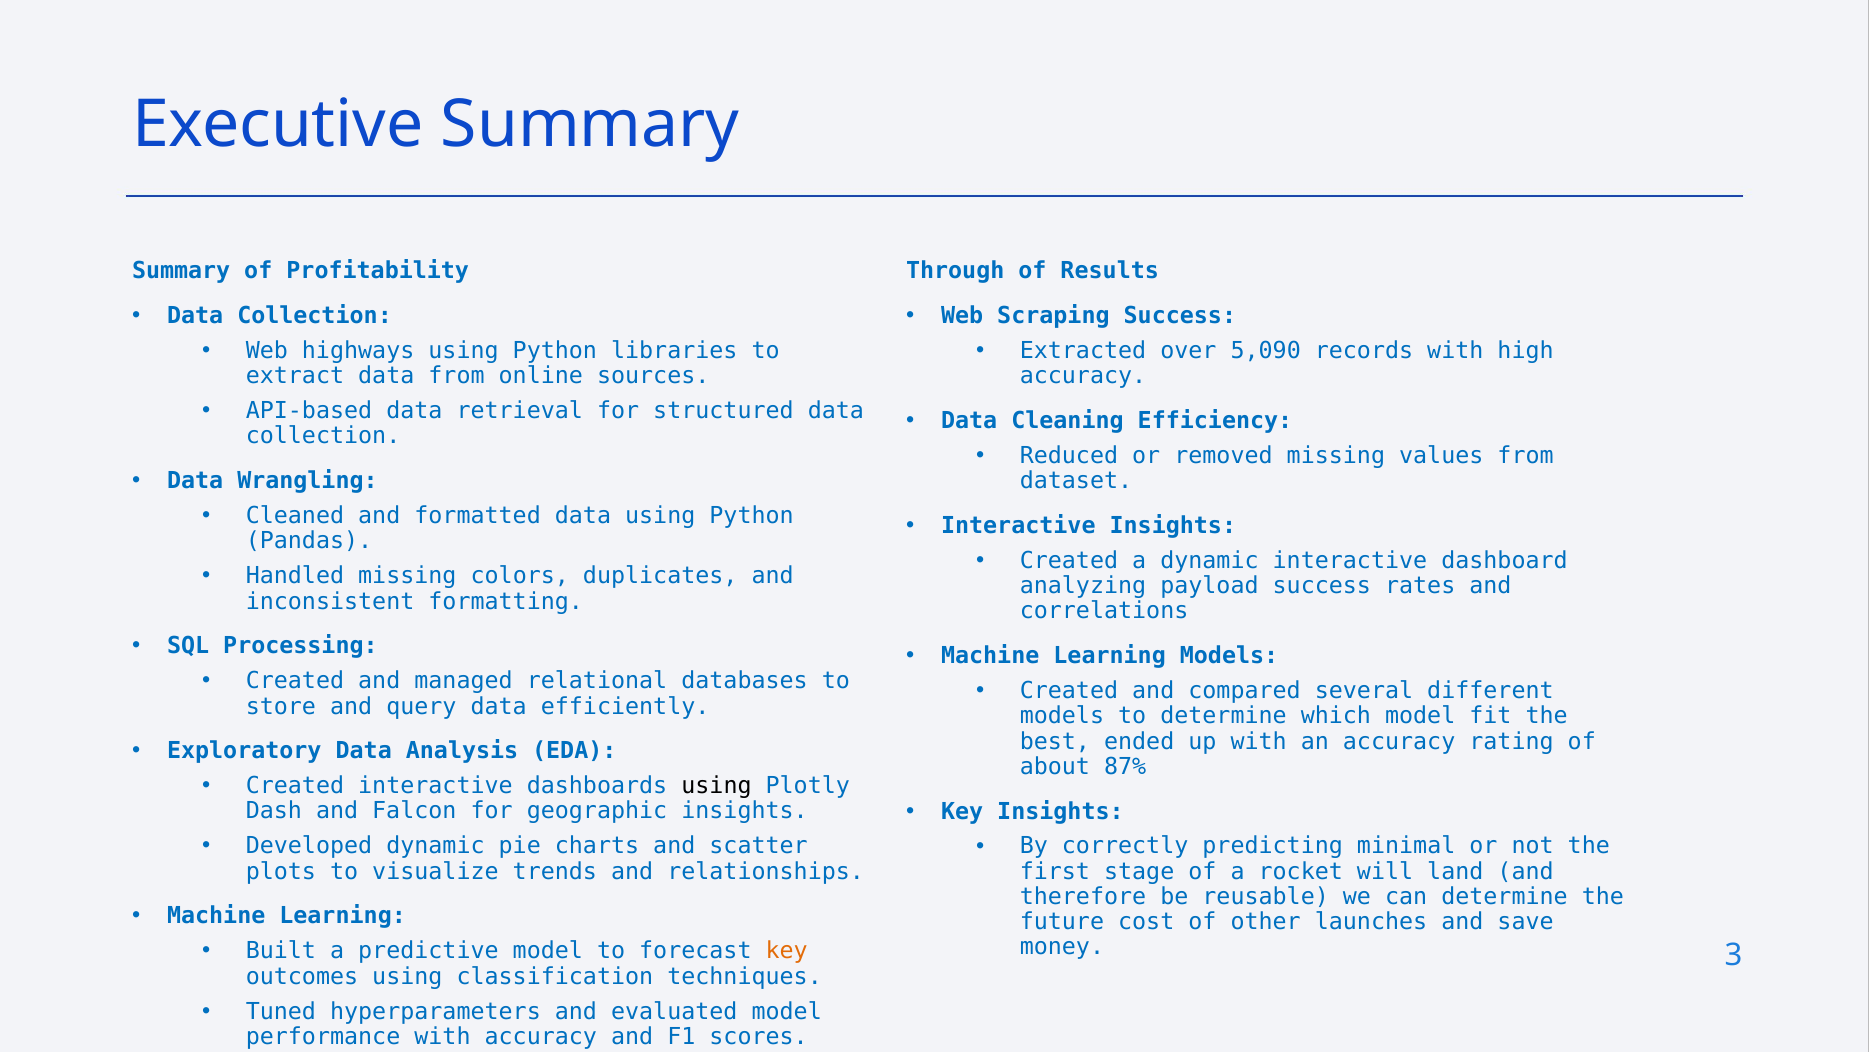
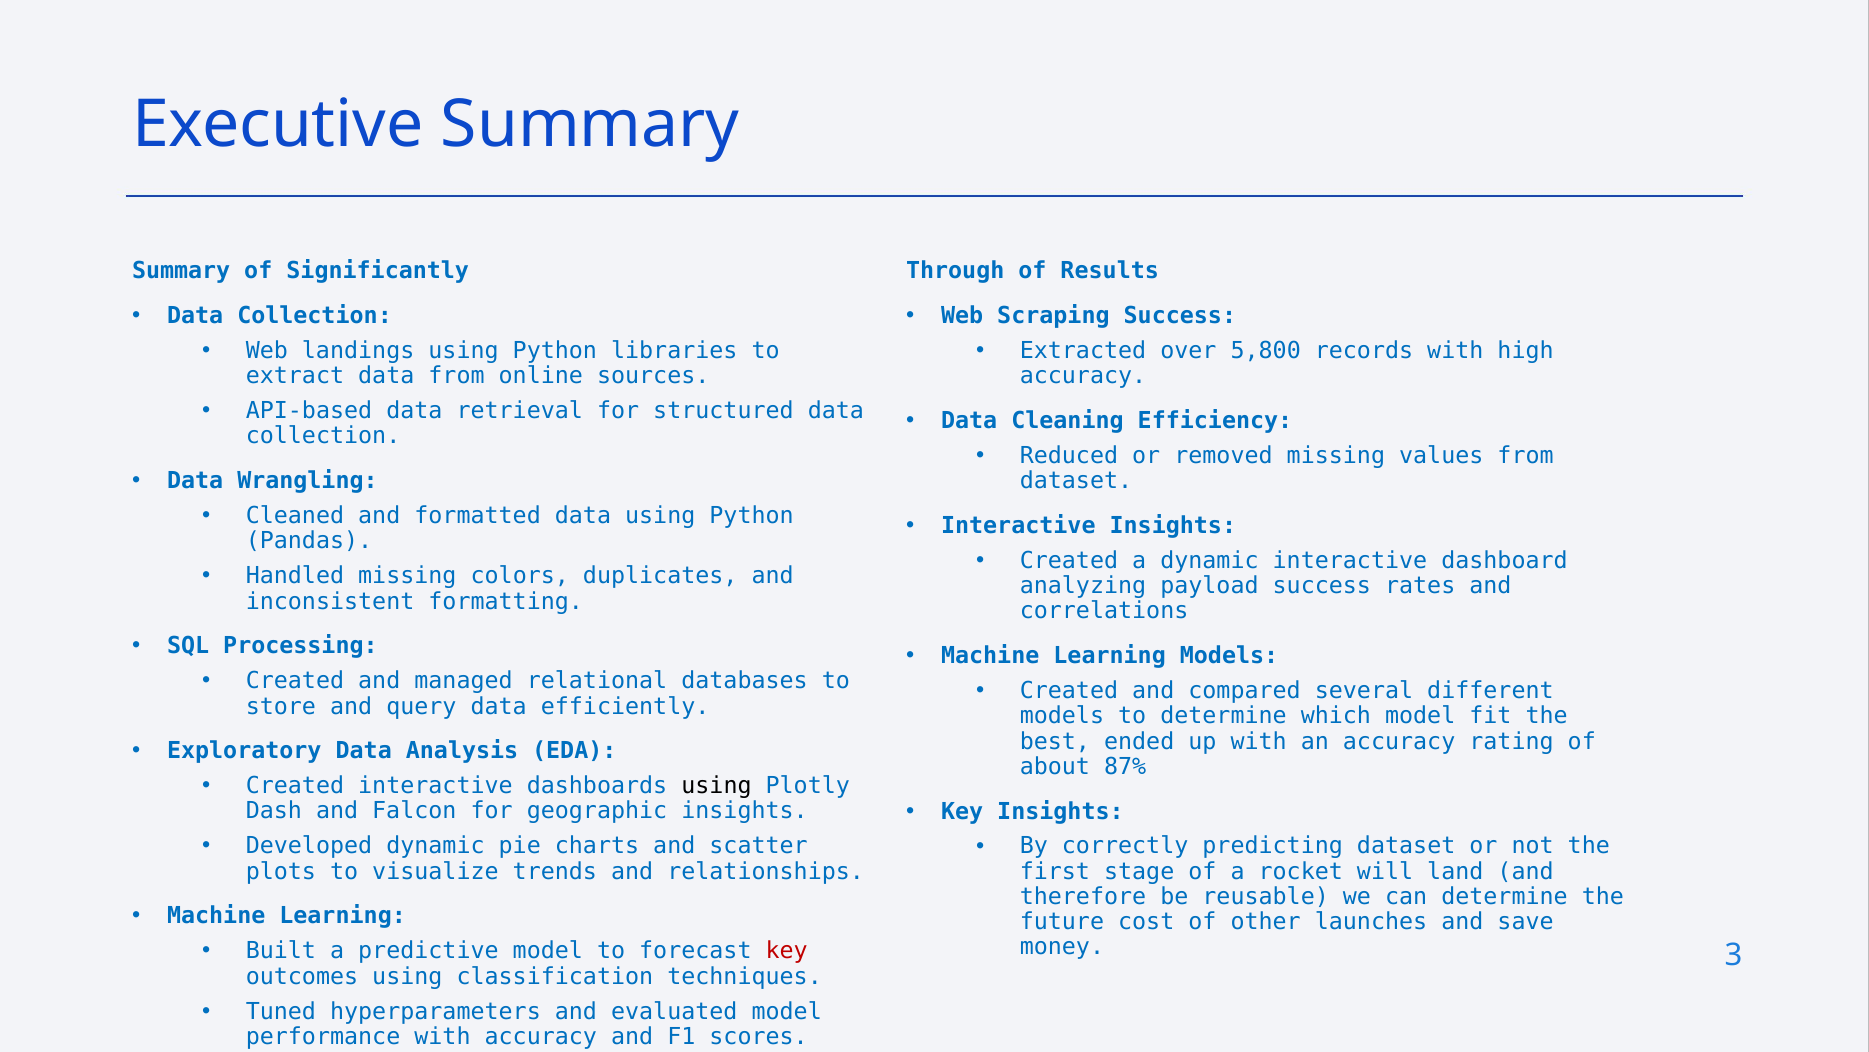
Profitability: Profitability -> Significantly (378, 271)
highways: highways -> landings (358, 351)
5,090: 5,090 -> 5,800 (1266, 351)
predicting minimal: minimal -> dataset (1406, 846)
key colour: orange -> red (787, 950)
